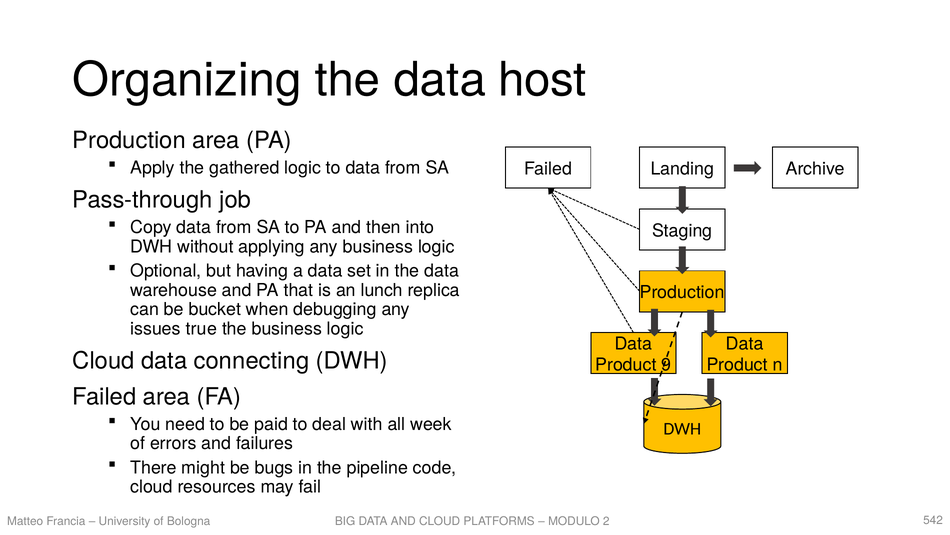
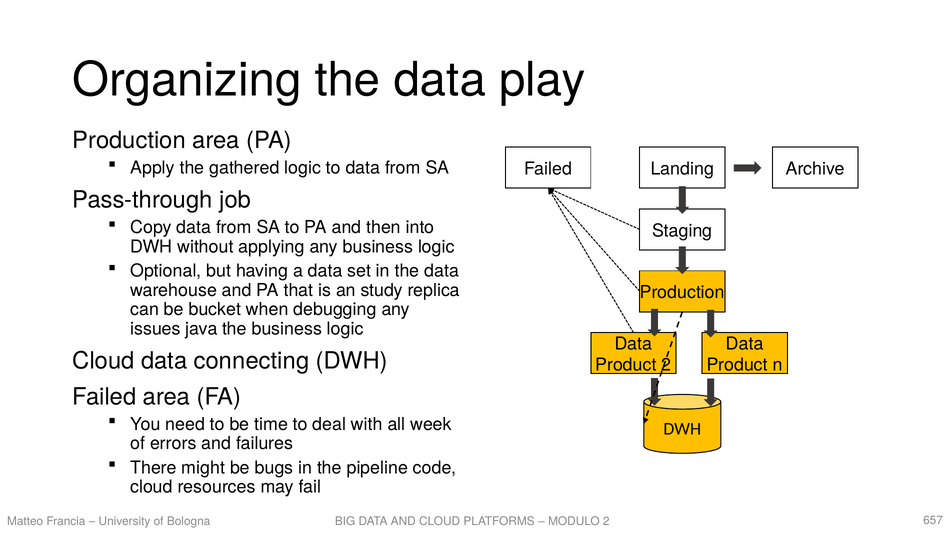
host: host -> play (542, 80)
lunch: lunch -> study (382, 290)
true: true -> java (202, 328)
Product 9: 9 -> 2 (666, 365)
paid: paid -> time (271, 424)
542: 542 -> 657 (933, 520)
